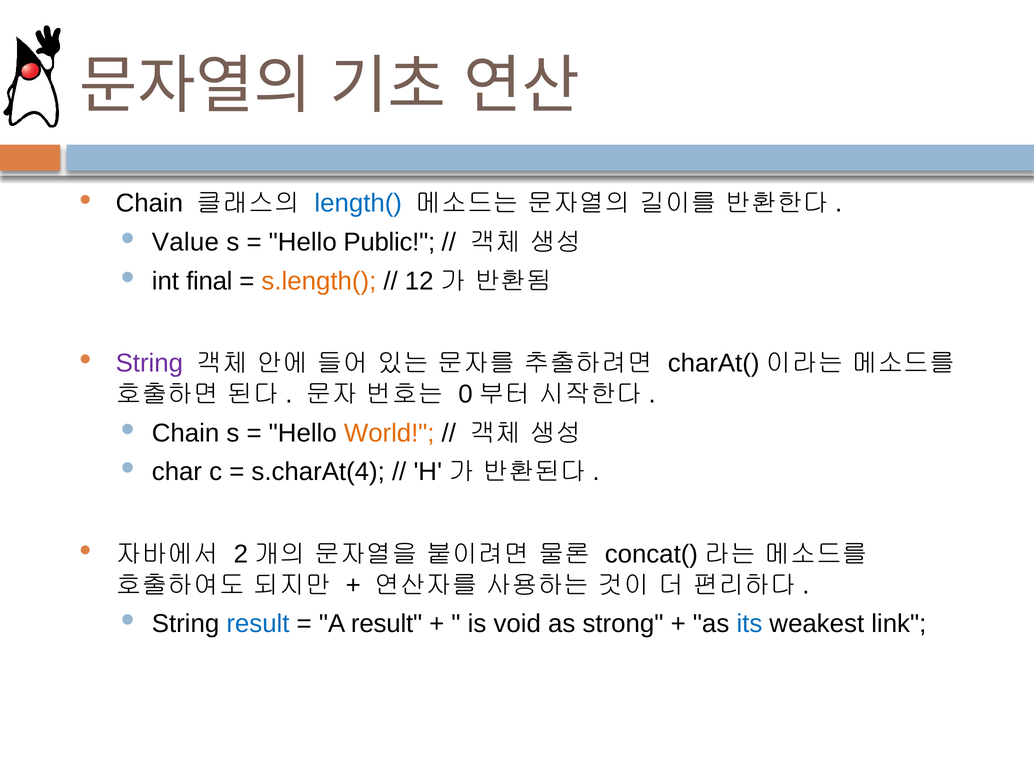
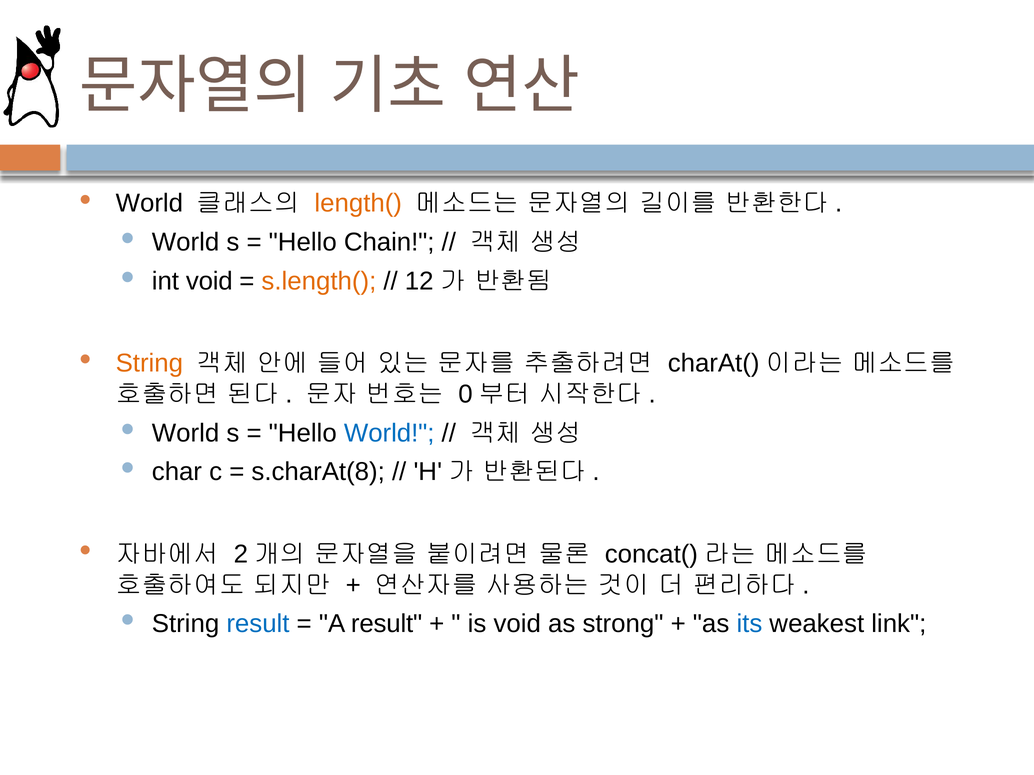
Chain: Chain -> World (149, 203)
length( colour: blue -> orange (358, 203)
Value: Value -> World (186, 242)
Public: Public -> Chain (389, 242)
int final: final -> void (209, 281)
String colour: purple -> orange (149, 363)
Chain: Chain -> World (186, 433)
World colour: orange -> blue (389, 433)
s.charAt(4: s.charAt(4 -> s.charAt(8 (318, 472)
